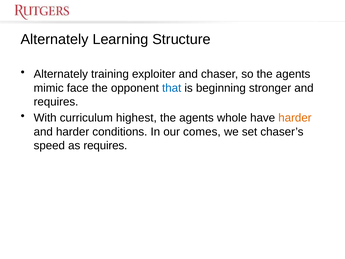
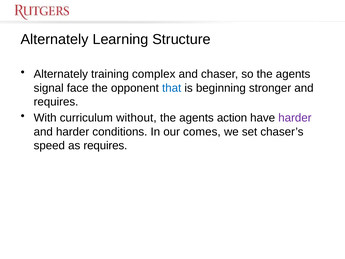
exploiter: exploiter -> complex (154, 74)
mimic: mimic -> signal (49, 88)
highest: highest -> without (136, 118)
whole: whole -> action (232, 118)
harder colour: orange -> purple (295, 118)
